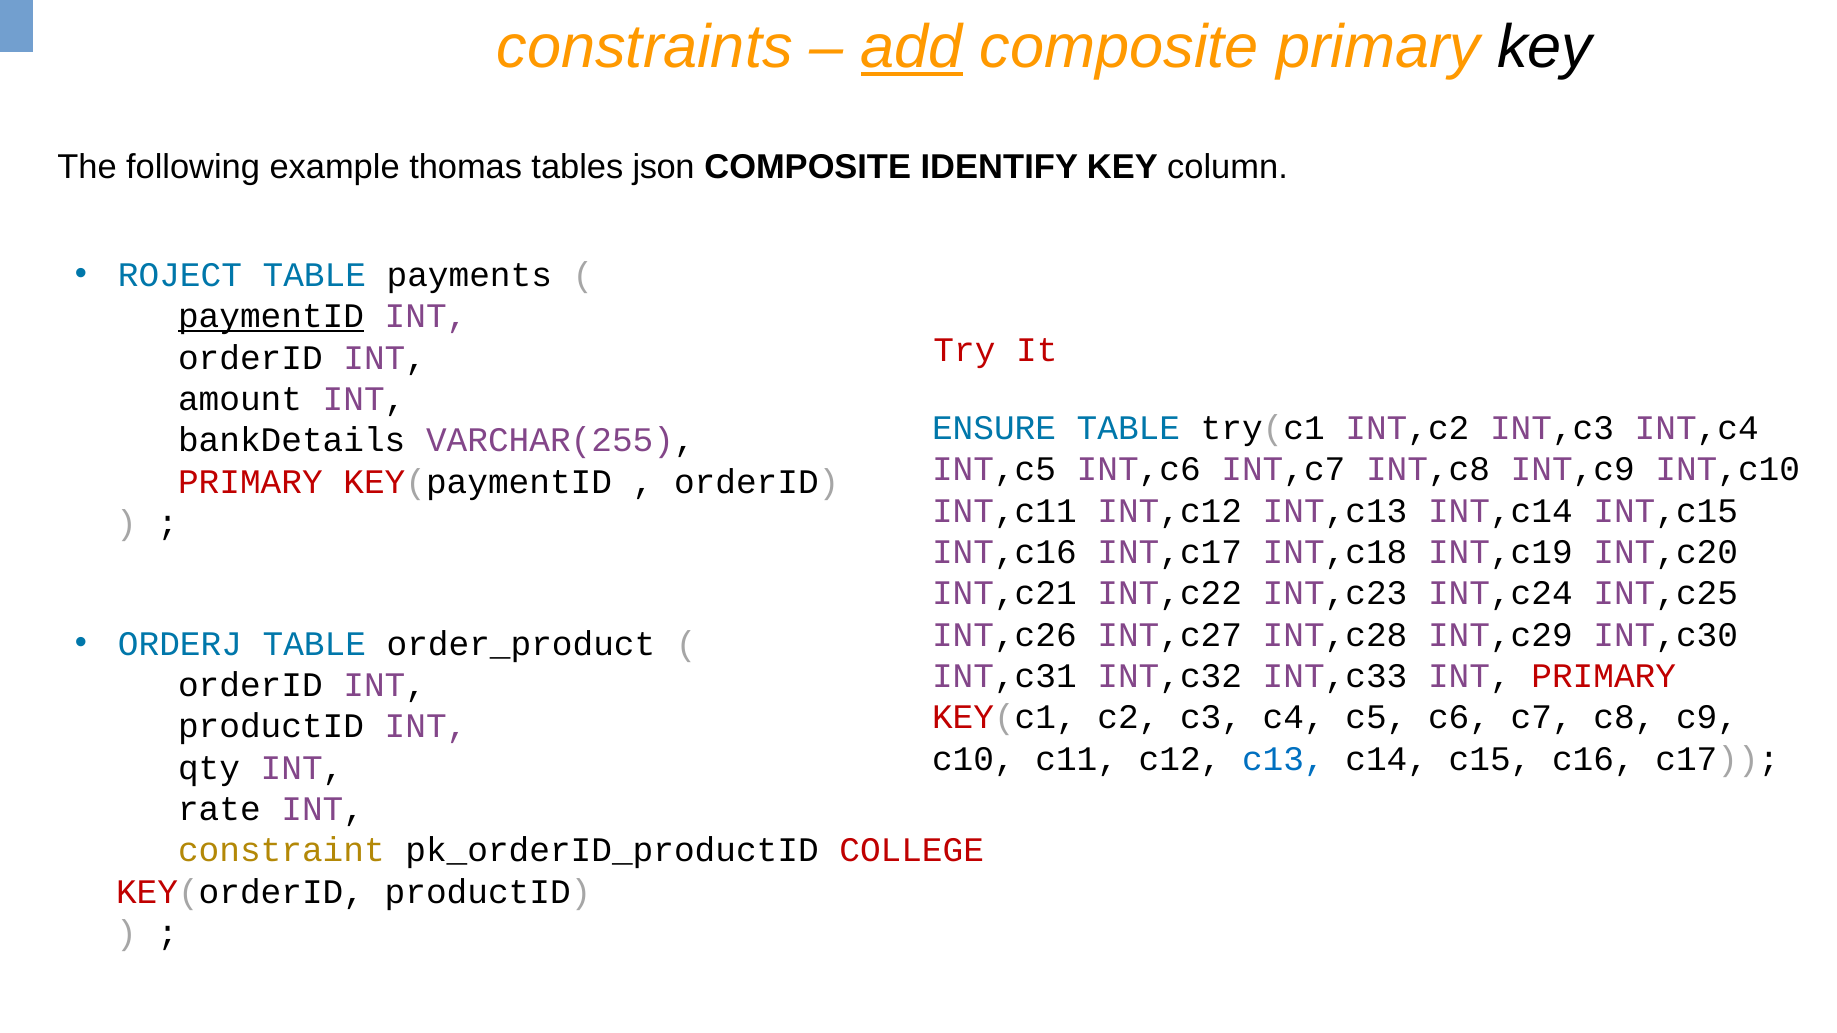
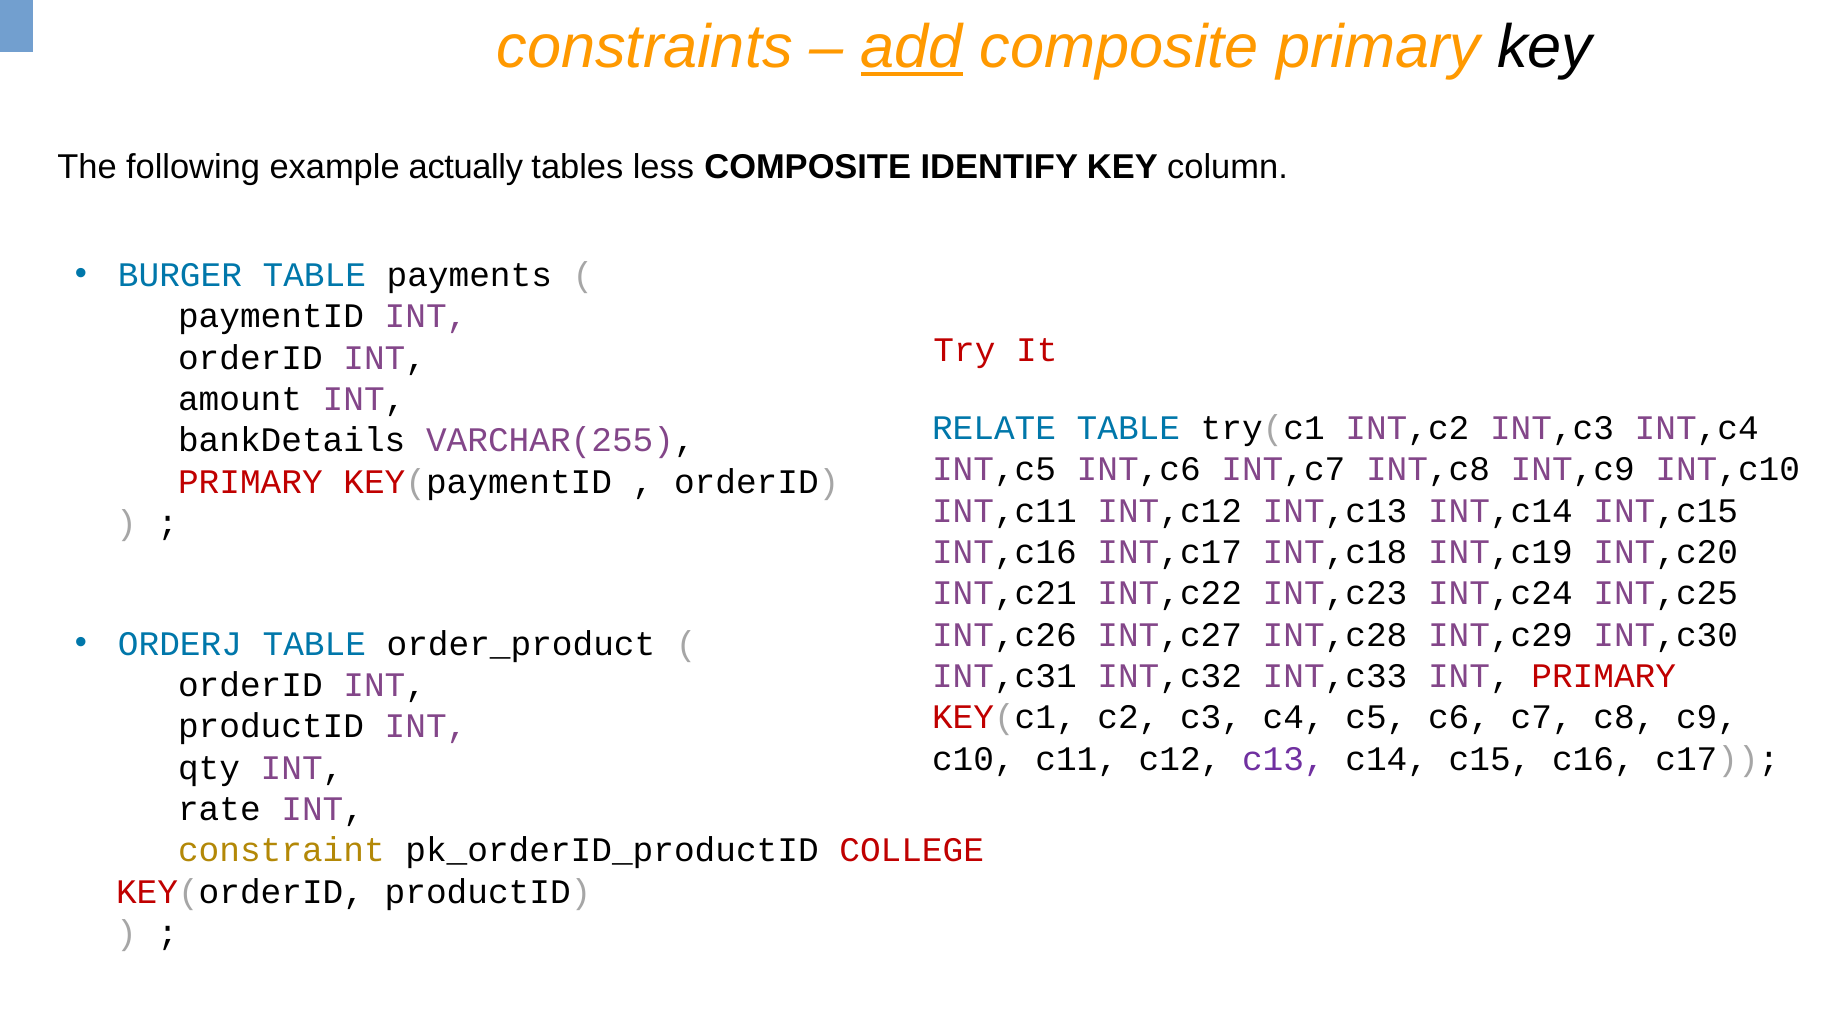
thomas: thomas -> actually (466, 167)
json: json -> less (663, 167)
ROJECT: ROJECT -> BURGER (180, 275)
paymentID underline: present -> none (271, 317)
ENSURE: ENSURE -> RELATE (994, 428)
c13 colour: blue -> purple (1283, 759)
